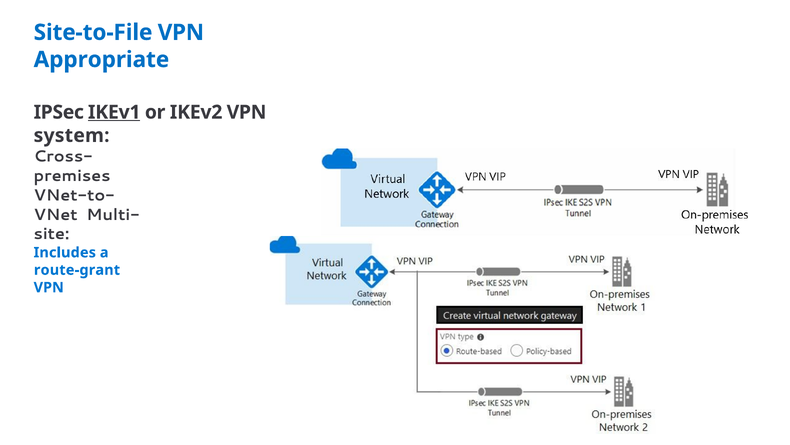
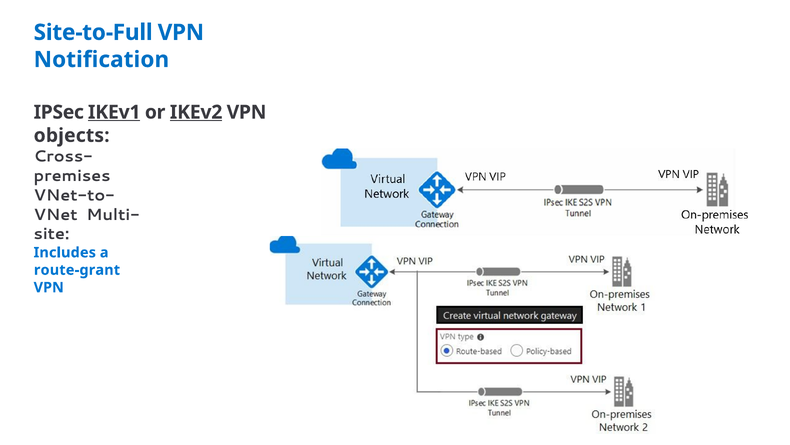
Site-to-File: Site-to-File -> Site-to-Full (93, 32)
Appropriate: Appropriate -> Notification (101, 60)
IKEv2 underline: none -> present (196, 112)
system: system -> objects (72, 135)
